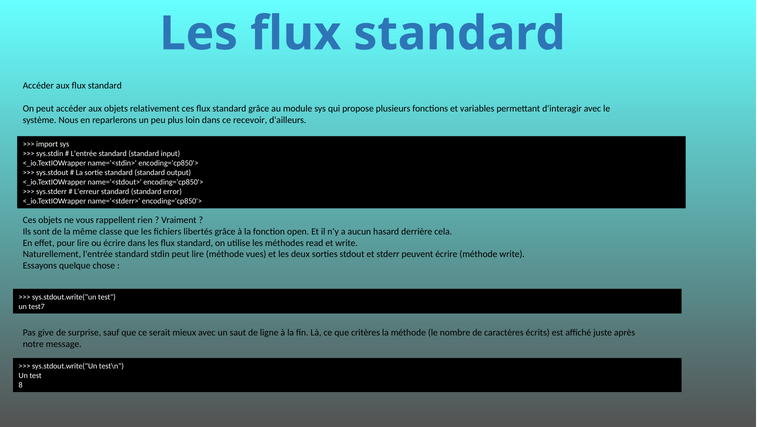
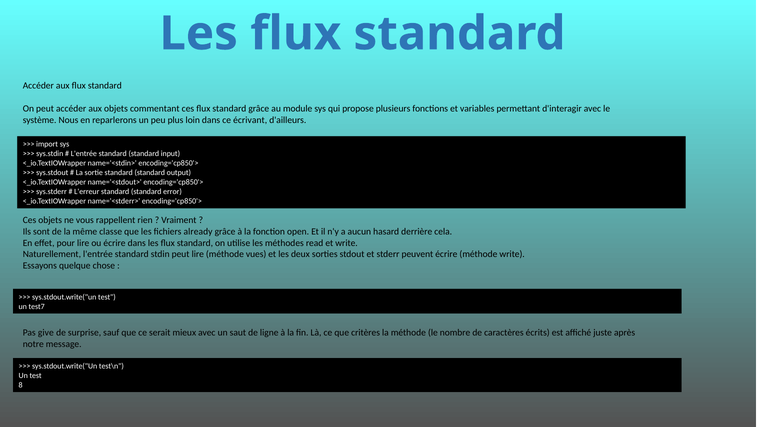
relativement: relativement -> commentant (155, 108)
recevoir: recevoir -> écrivant (250, 120)
libertés: libertés -> already (198, 231)
